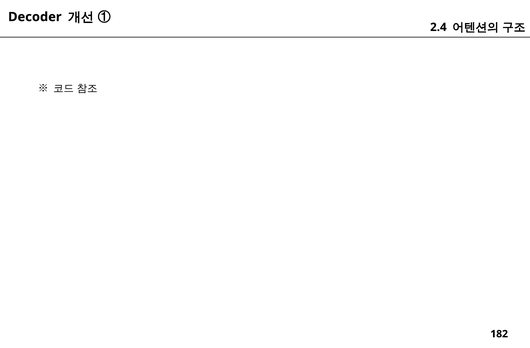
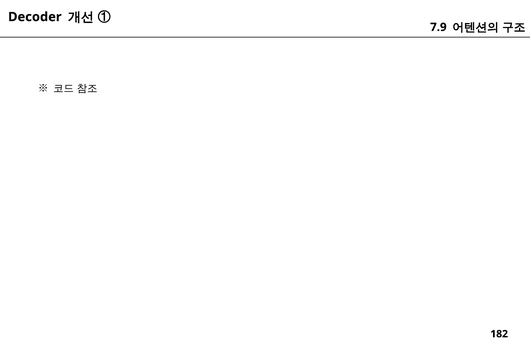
2.4: 2.4 -> 7.9 (438, 27)
